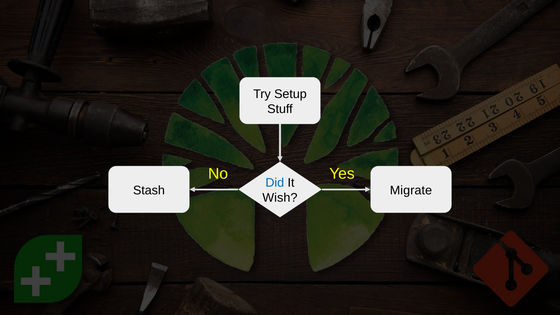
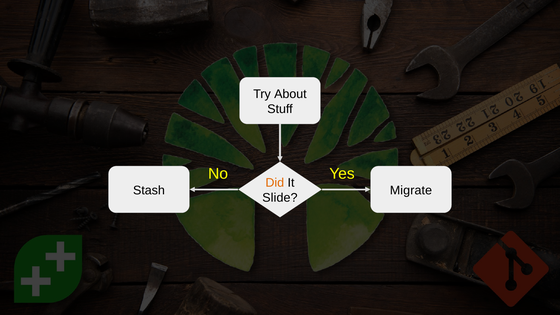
Setup: Setup -> About (290, 94)
Did colour: blue -> orange (275, 183)
Wish: Wish -> Slide (280, 198)
